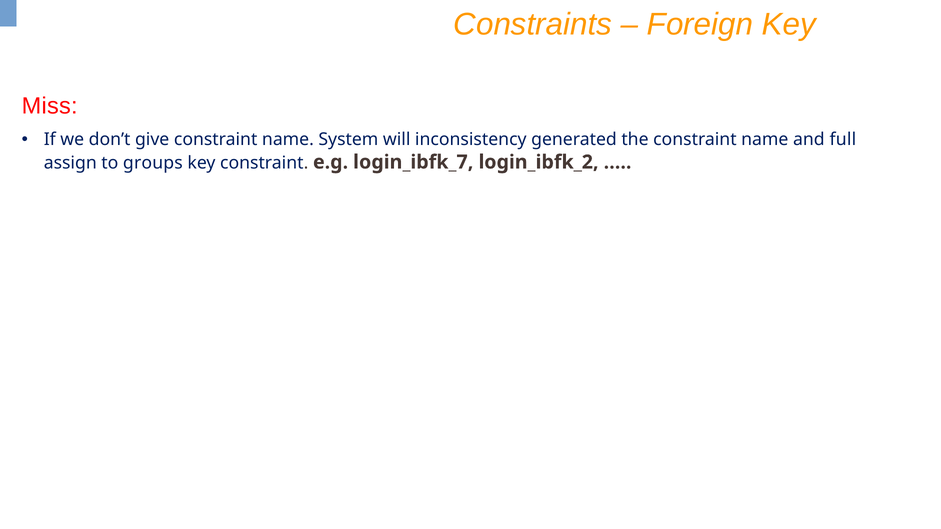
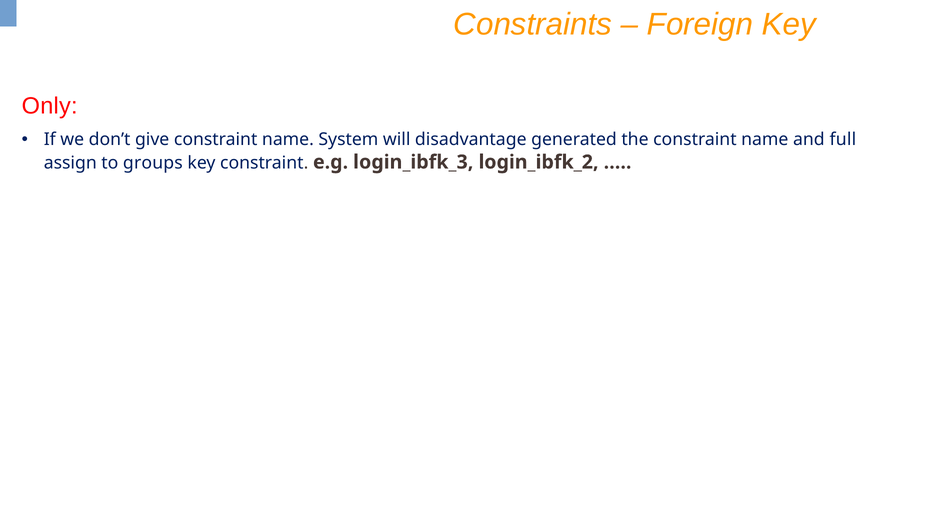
Miss: Miss -> Only (50, 106)
inconsistency: inconsistency -> disadvantage (471, 140)
login_ibfk_7: login_ibfk_7 -> login_ibfk_3 (413, 162)
